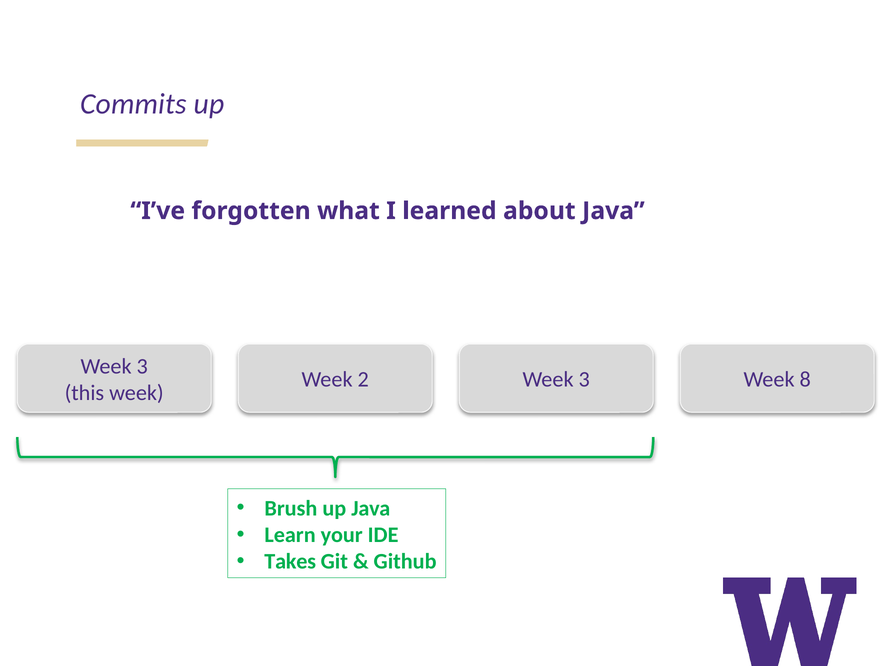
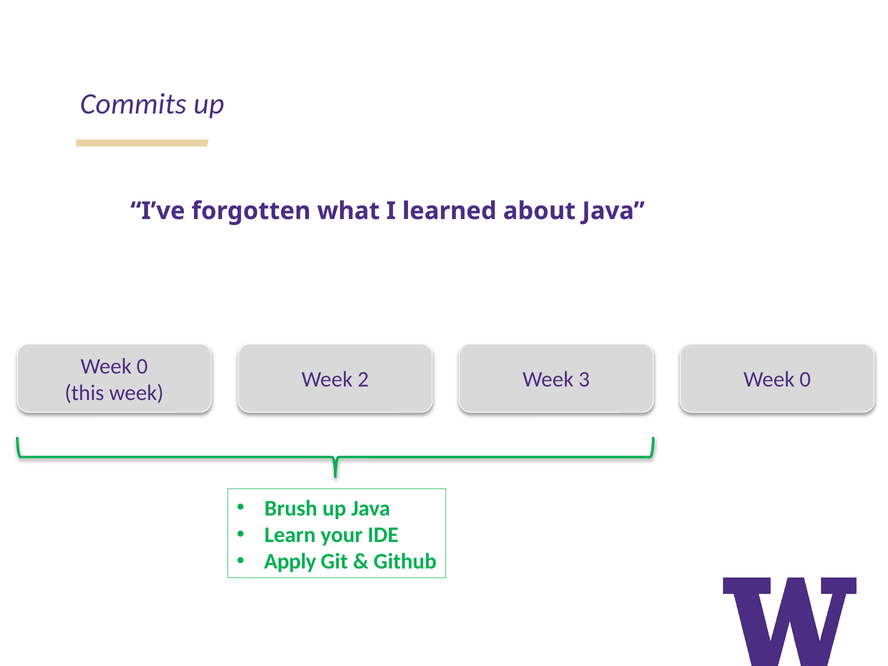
3: 3 -> 0 (142, 366)
3 Week 8: 8 -> 0 (805, 380)
Takes: Takes -> Apply (290, 562)
